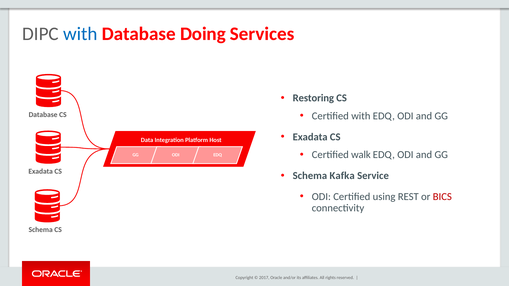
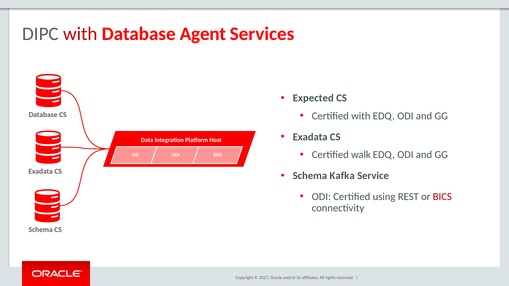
with colour: blue -> red (80, 34)
Doing: Doing -> Agent (203, 34)
Restoring: Restoring -> Expected (313, 98)
